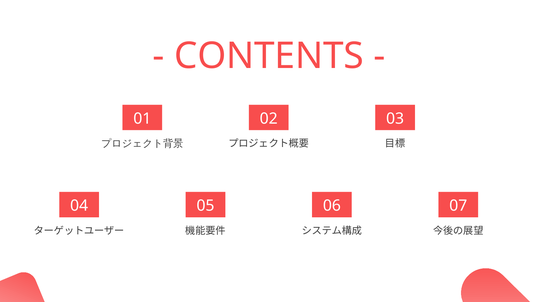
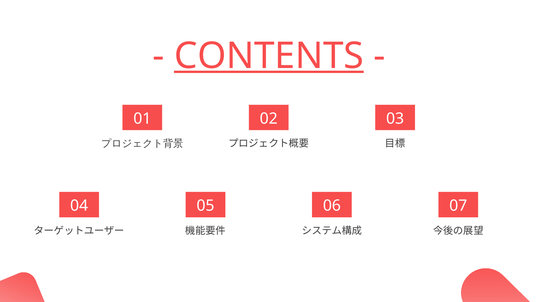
CONTENTS underline: none -> present (269, 56)
